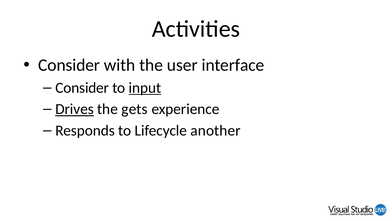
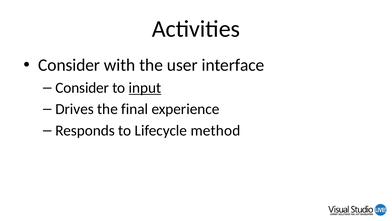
Drives underline: present -> none (75, 109)
gets: gets -> final (135, 109)
another: another -> method (215, 130)
